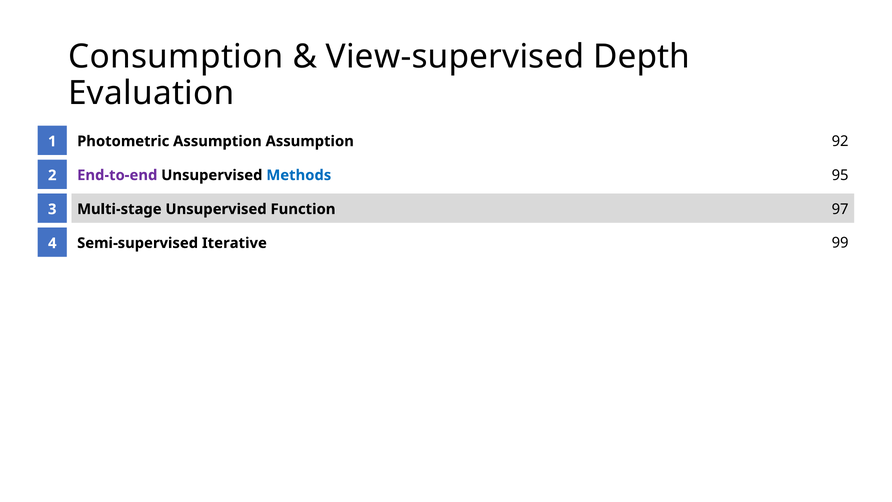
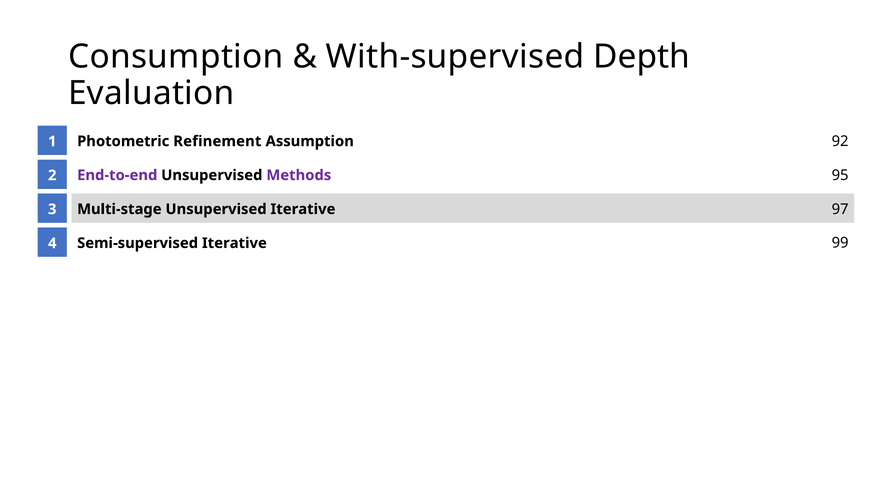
View-supervised: View-supervised -> With-supervised (455, 57)
Photometric Assumption: Assumption -> Refinement (217, 141)
Methods colour: blue -> purple (299, 175)
Unsupervised Function: Function -> Iterative (303, 209)
